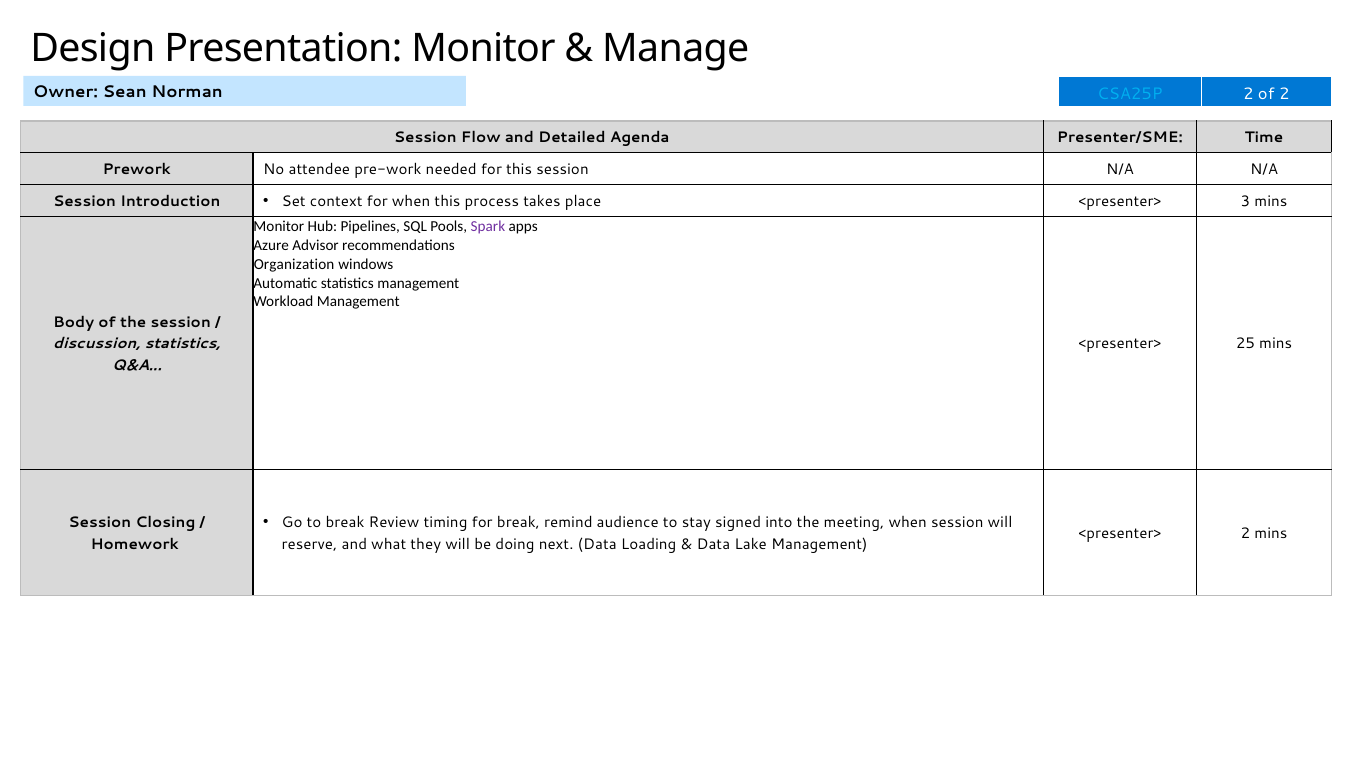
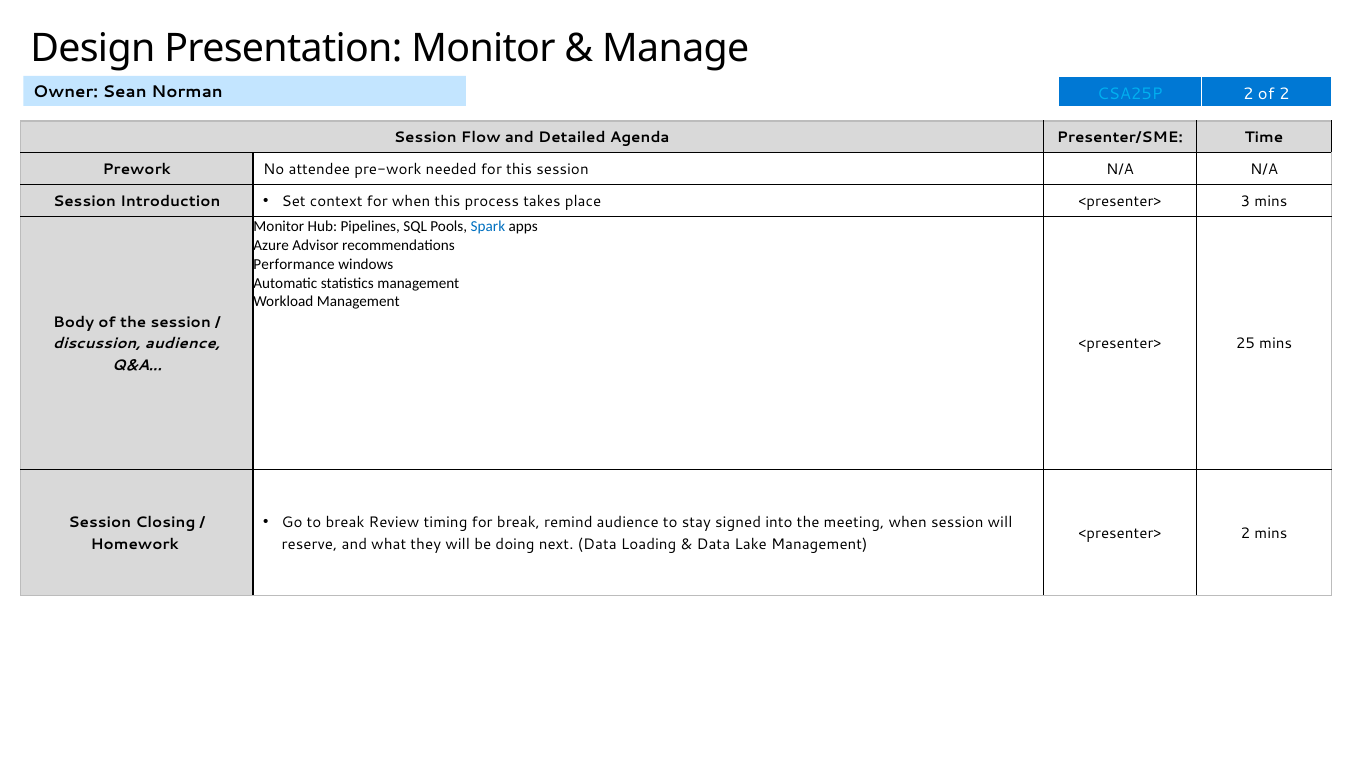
Spark colour: purple -> blue (488, 227)
Organization: Organization -> Performance (294, 264)
discussion statistics: statistics -> audience (182, 343)
